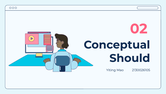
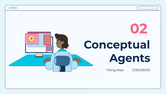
Should: Should -> Agents (130, 58)
